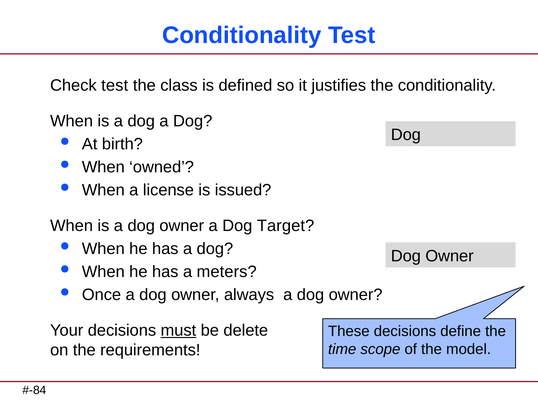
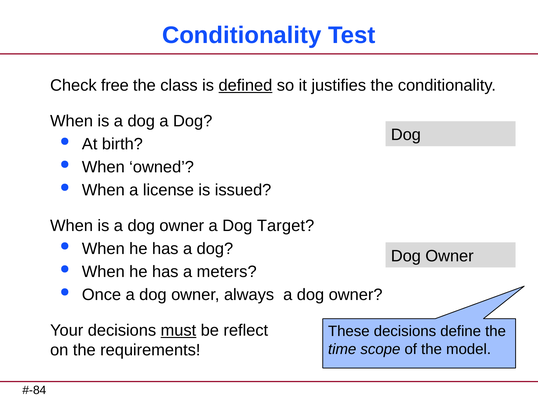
Check test: test -> free (115, 85)
defined underline: none -> present (245, 85)
delete: delete -> reflect (246, 330)
